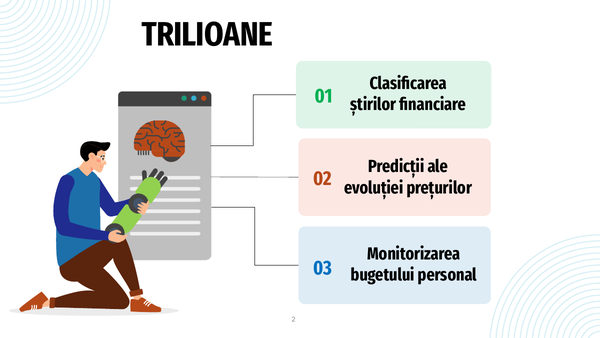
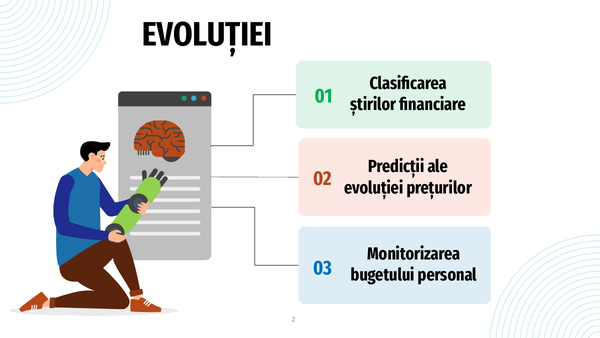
TRILIOANE: TRILIOANE -> EVOLUȚIEI (207, 35)
